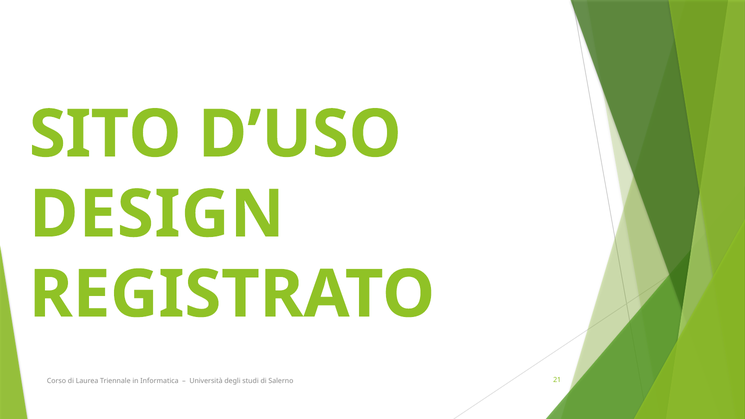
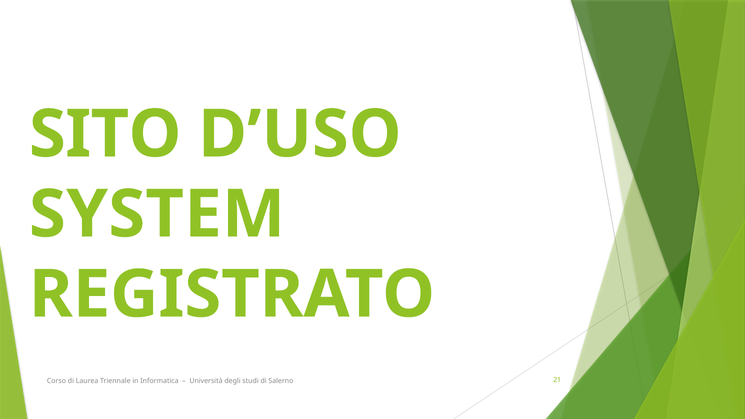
DESIGN: DESIGN -> SYSTEM (157, 214)
